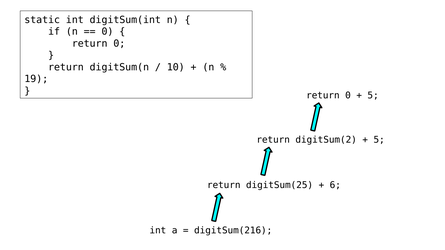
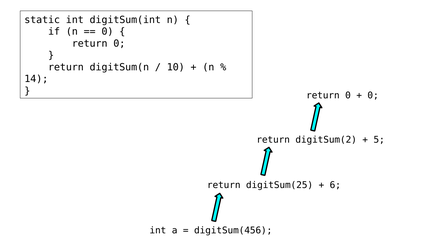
19: 19 -> 14 (36, 79)
5: 5 -> 0 (373, 96)
digitSum(216: digitSum(216 -> digitSum(456 (233, 231)
